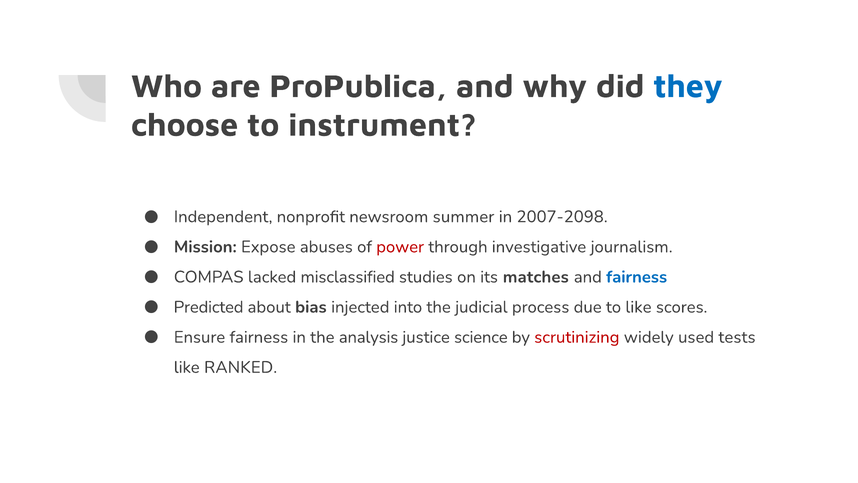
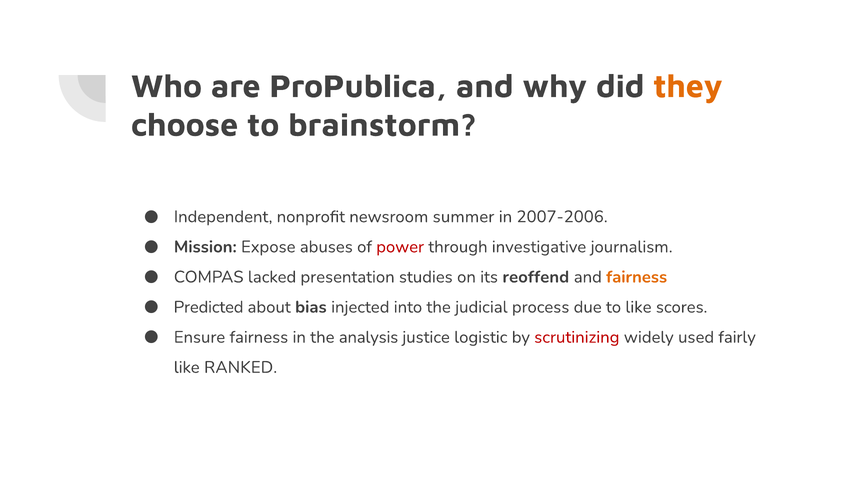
they colour: blue -> orange (688, 86)
instrument: instrument -> brainstorm (382, 125)
2007-2098: 2007-2098 -> 2007-2006 (562, 217)
misclassified: misclassified -> presentation (348, 277)
matches: matches -> reoffend (536, 277)
fairness colour: blue -> orange (637, 277)
science: science -> logistic (481, 337)
tests: tests -> fairly (737, 337)
